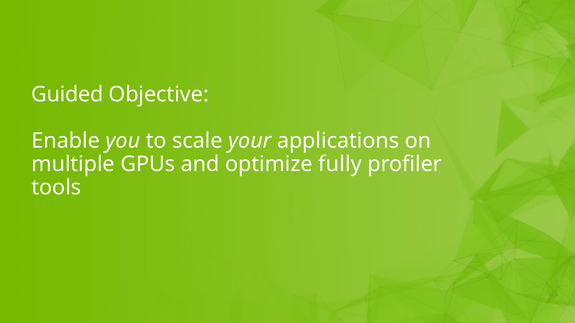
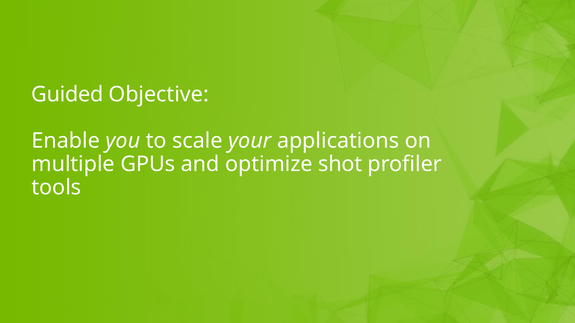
fully: fully -> shot (340, 164)
